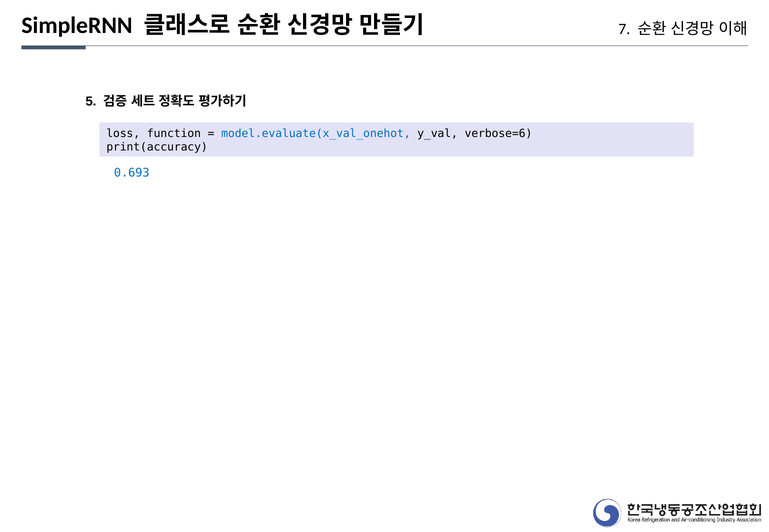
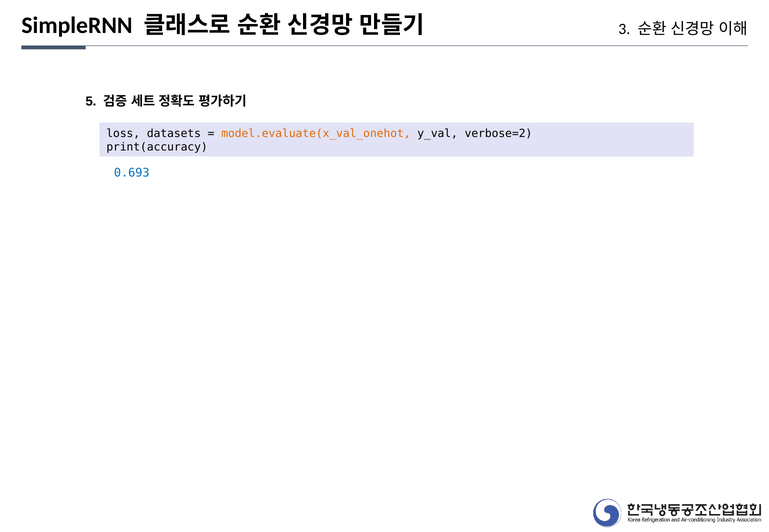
7: 7 -> 3 (624, 29)
function: function -> datasets (174, 134)
model.evaluate(x_val_onehot colour: blue -> orange (316, 134)
verbose=6: verbose=6 -> verbose=2 (498, 134)
